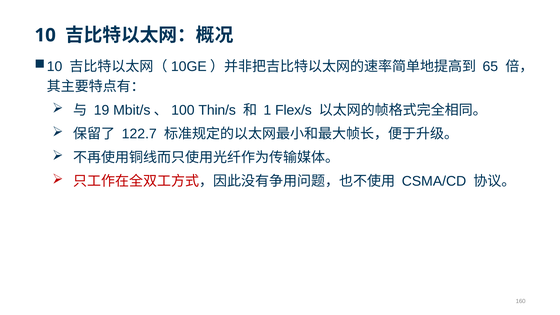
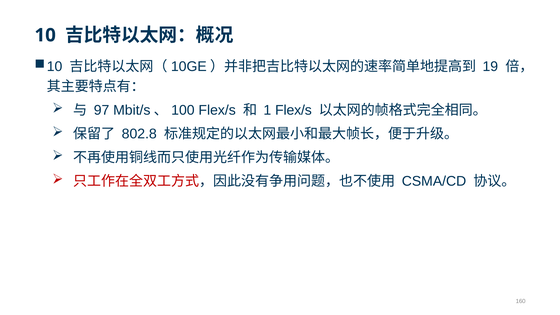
65: 65 -> 19 (490, 67)
19: 19 -> 97 (102, 110)
Mbit/s、100 Thin/s: Thin/s -> Flex/s (217, 110)
122.7: 122.7 -> 802.8 (139, 134)
